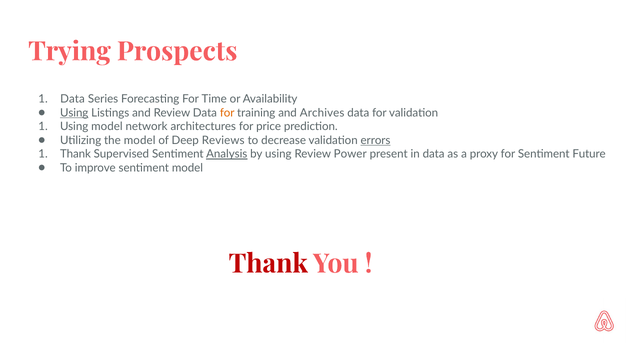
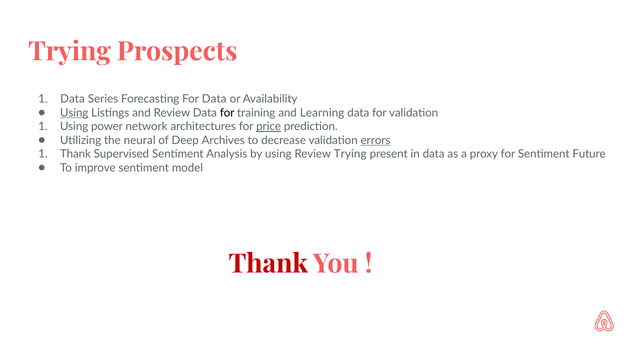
For Time: Time -> Data (214, 99)
for colour: orange -> black (227, 113)
Archives: Archives -> Learning (322, 113)
Using model: model -> power (107, 126)
price underline: none -> present (269, 126)
the model: model -> neural (140, 140)
Reviews: Reviews -> Archives (223, 140)
Analysis underline: present -> none (227, 154)
Review Power: Power -> Trying (350, 154)
